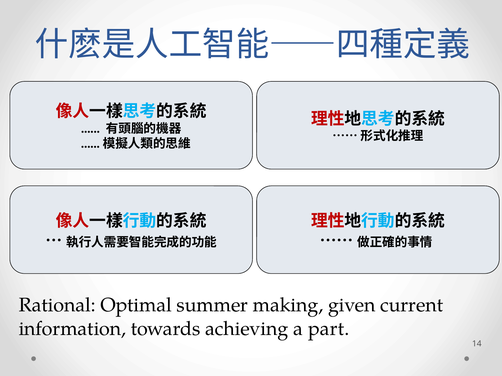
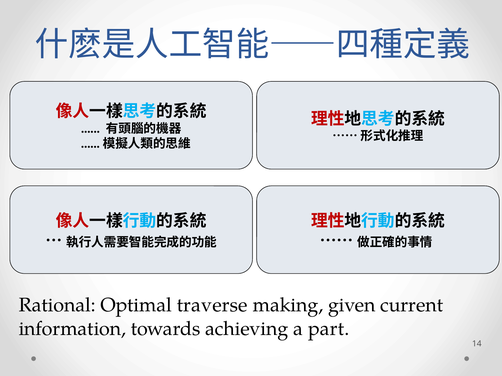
summer: summer -> traverse (212, 306)
